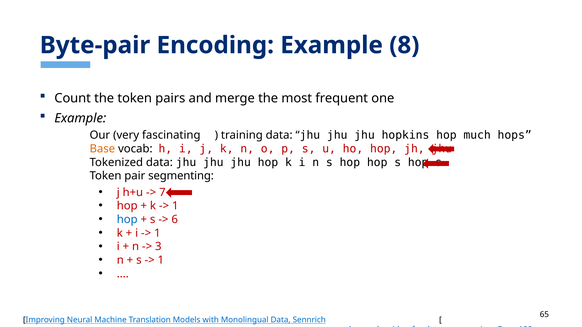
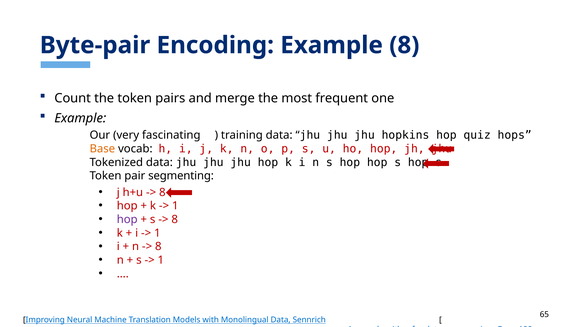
much: much -> quiz (477, 135)
7: 7 -> 8 (162, 193)
hop colour: blue -> purple (127, 220)
6: 6 -> 8 (175, 220)
3: 3 -> 8 (158, 247)
